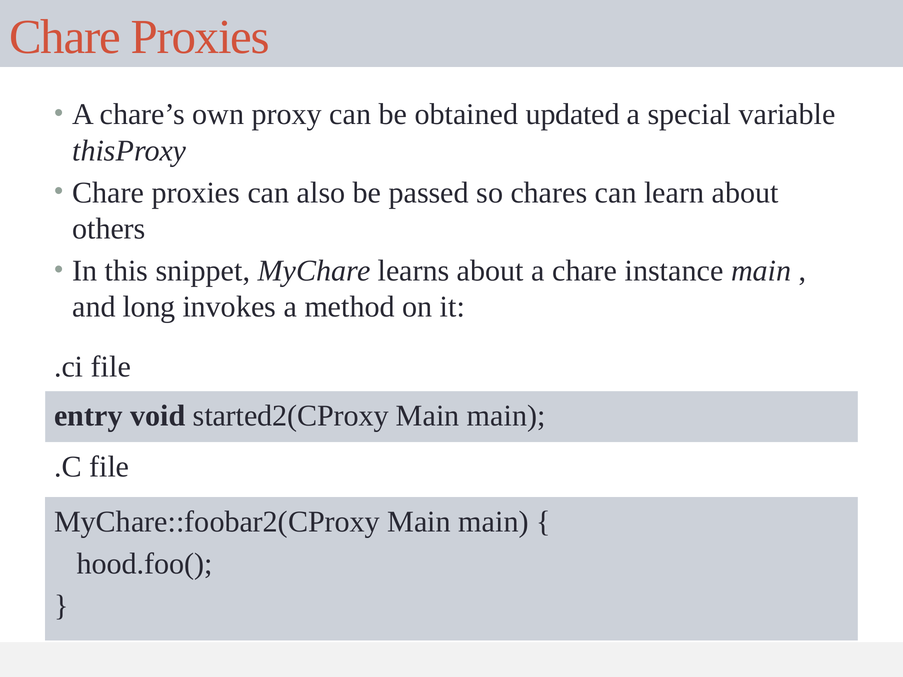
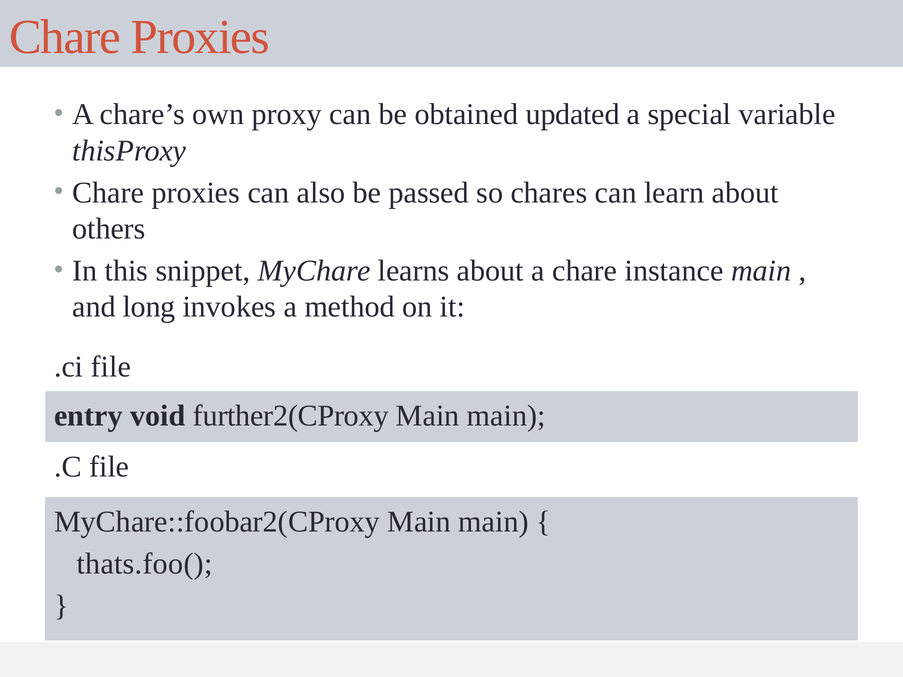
started2(CProxy: started2(CProxy -> further2(CProxy (291, 416)
hood.foo(: hood.foo( -> thats.foo( (145, 564)
